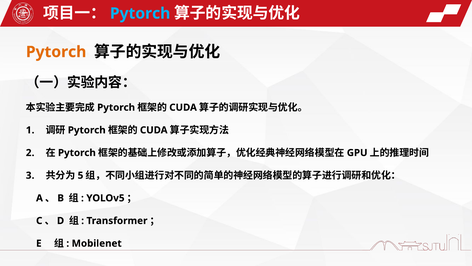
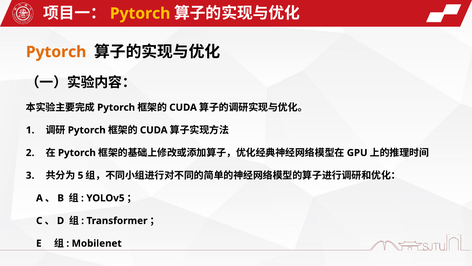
Pytorch colour: light blue -> yellow (140, 13)
